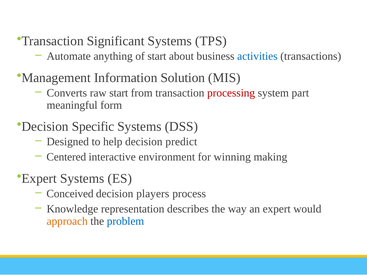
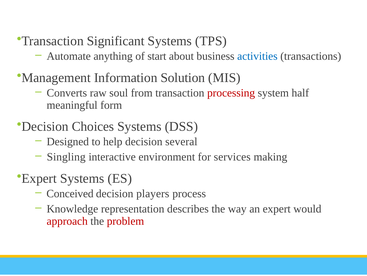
raw start: start -> soul (119, 93)
part: part -> half (300, 93)
Specific: Specific -> Choices (93, 126)
predict: predict -> several (181, 141)
Centered: Centered -> Singling (66, 157)
winning: winning -> services (232, 157)
approach colour: orange -> red (67, 220)
problem colour: blue -> red (125, 220)
